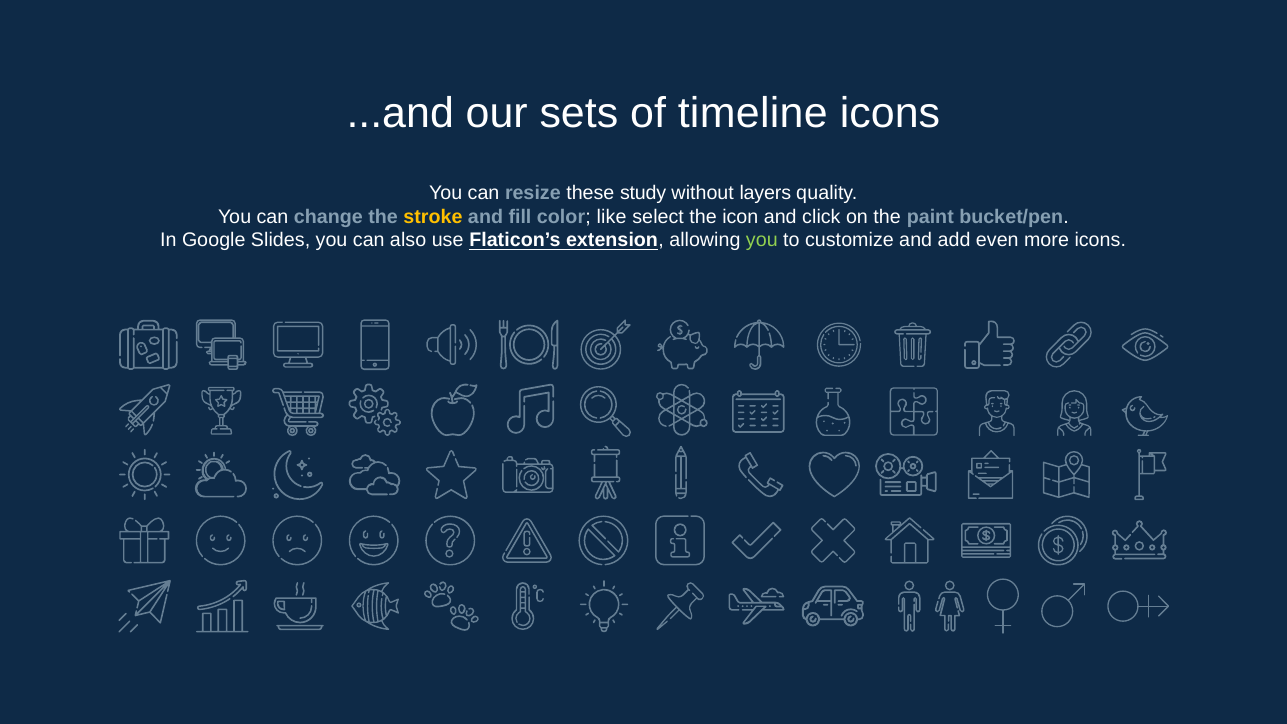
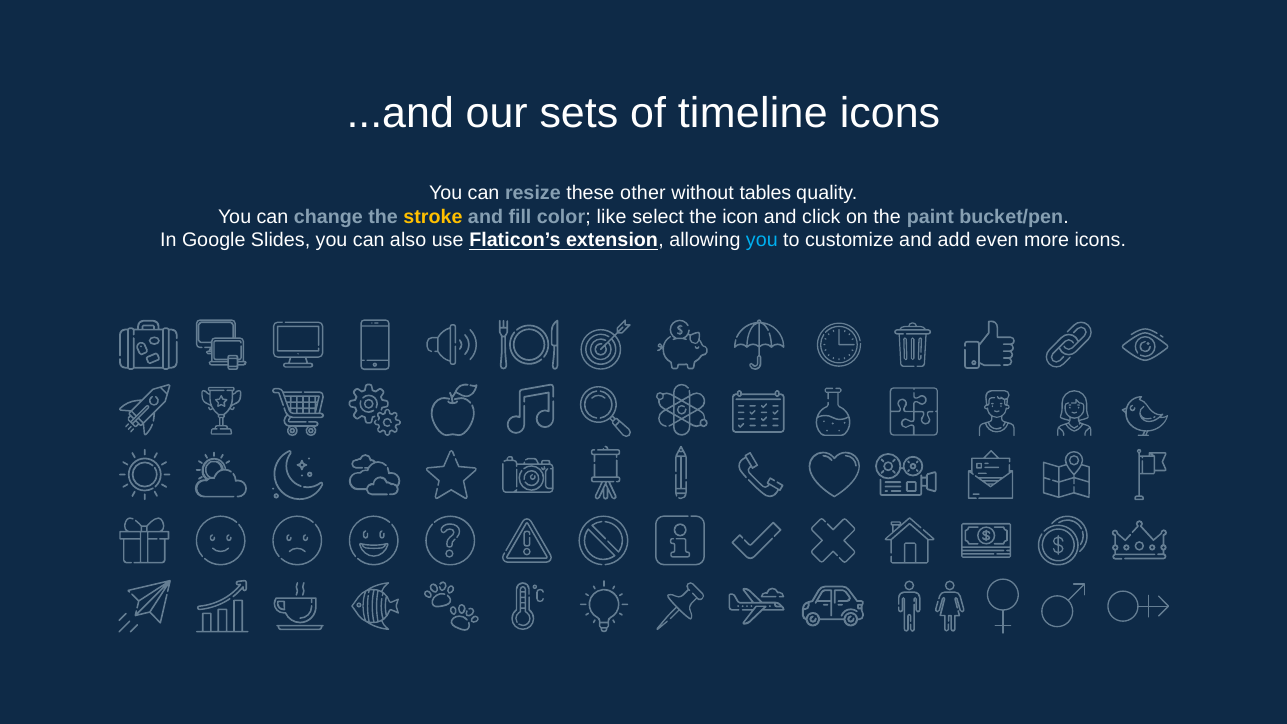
study: study -> other (643, 193)
layers: layers -> tables (765, 193)
you colour: light green -> light blue (762, 240)
